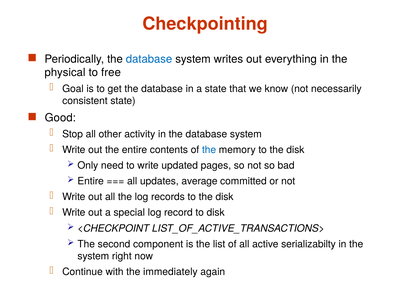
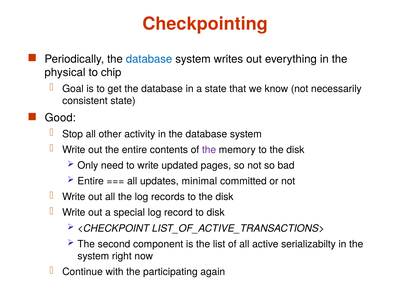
free: free -> chip (111, 72)
the colour: blue -> purple (209, 150)
average: average -> minimal (199, 181)
immediately: immediately -> participating (170, 272)
